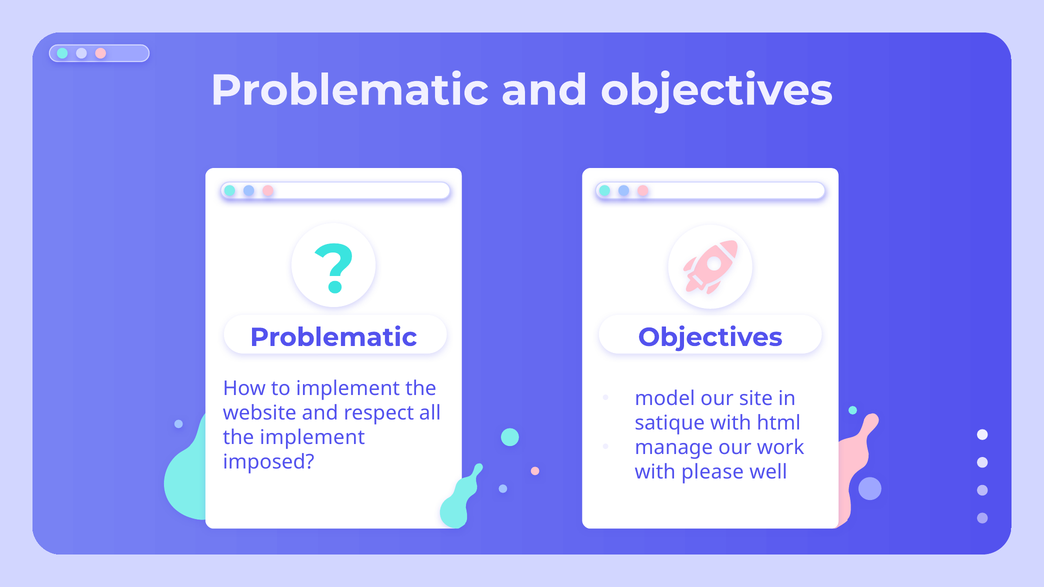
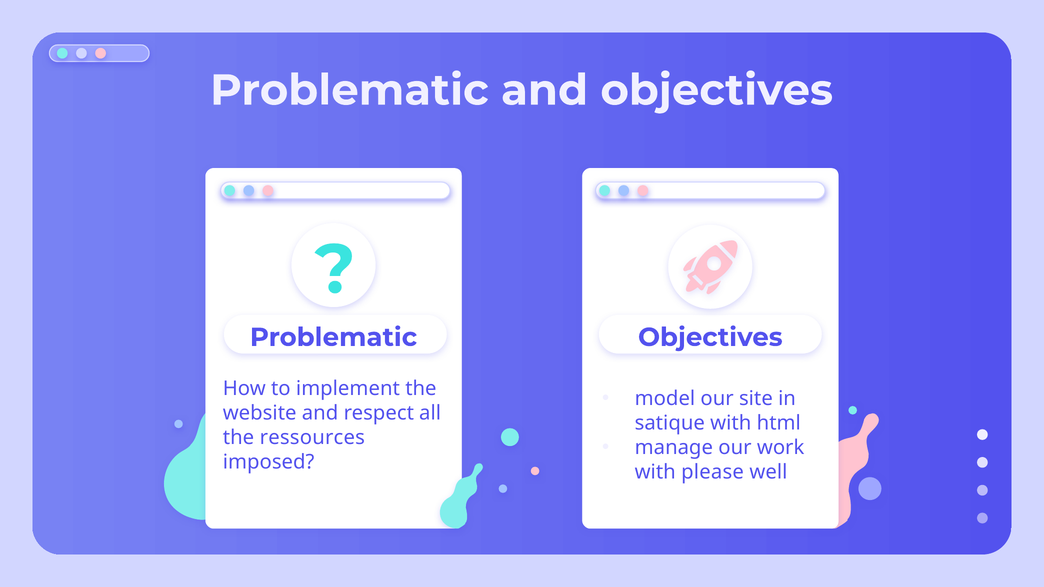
the implement: implement -> ressources (312, 438)
